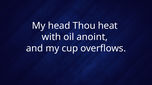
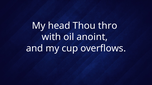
heat: heat -> thro (108, 26)
